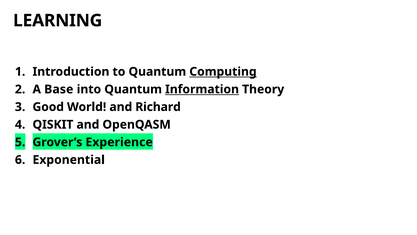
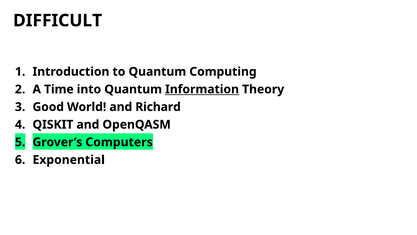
LEARNING: LEARNING -> DIFFICULT (58, 21)
Computing underline: present -> none (223, 72)
Base: Base -> Time (59, 89)
Experience: Experience -> Computers (119, 142)
